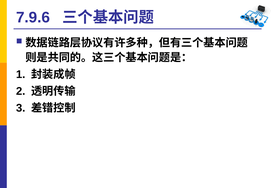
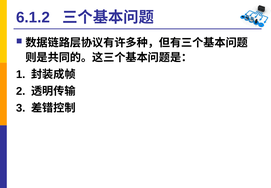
7.9.6: 7.9.6 -> 6.1.2 (33, 17)
